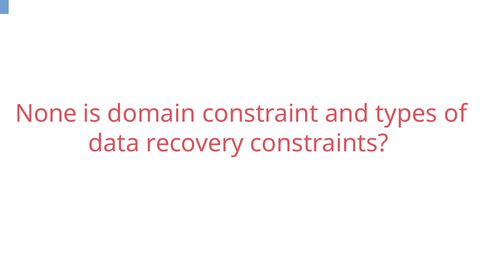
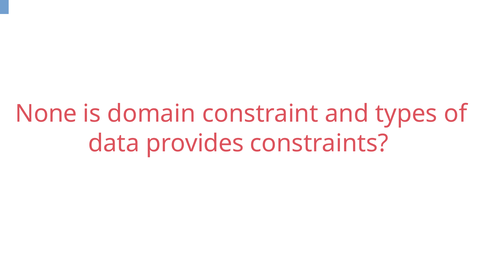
recovery: recovery -> provides (195, 143)
